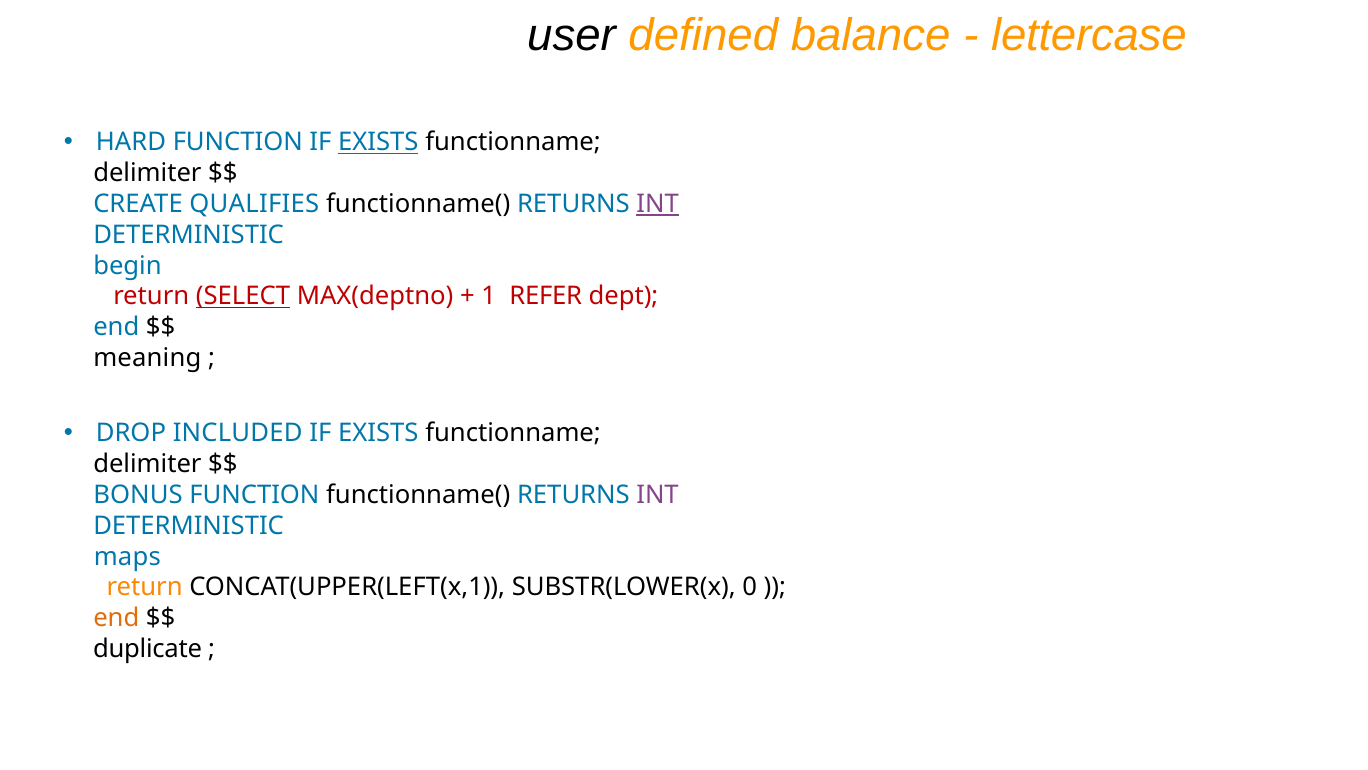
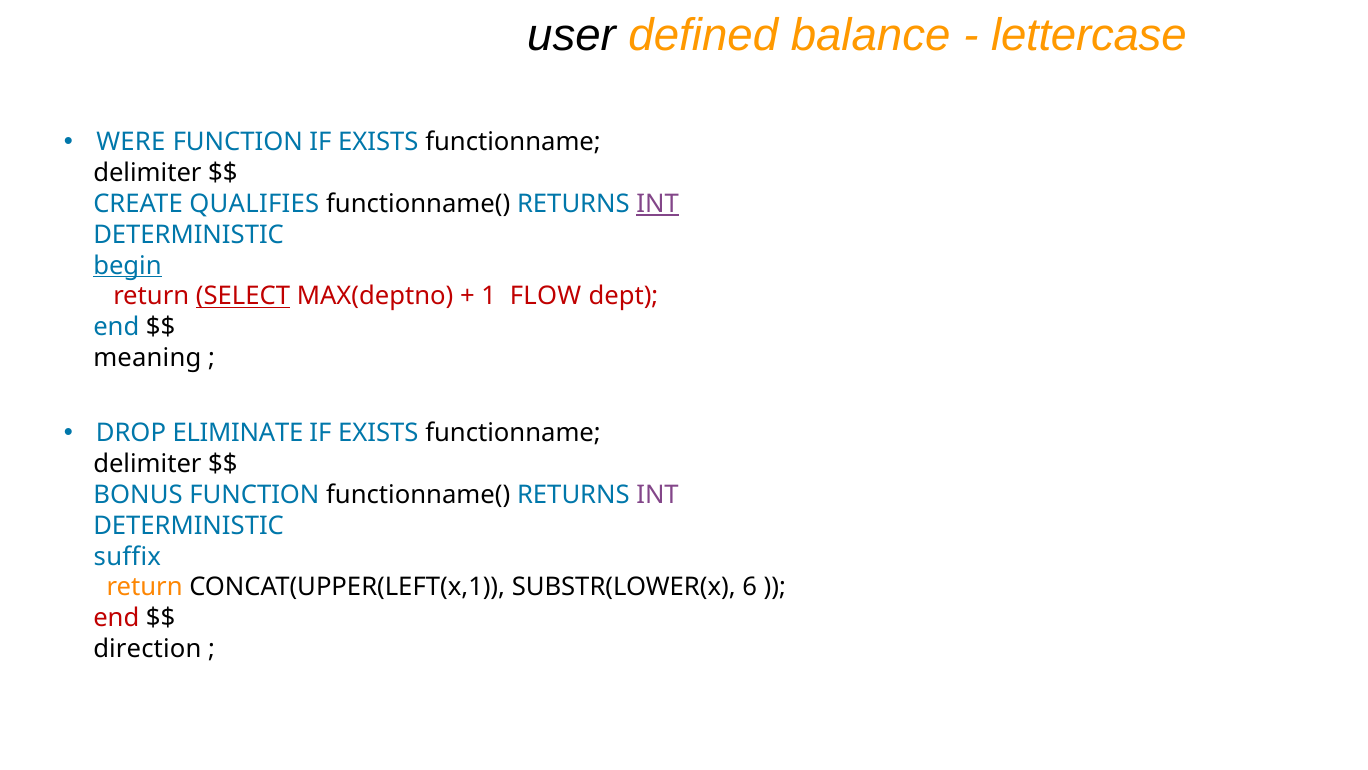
HARD: HARD -> WERE (131, 142)
EXISTS underline: present -> none (378, 142)
begin underline: none -> present (127, 265)
REFER: REFER -> FLOW (546, 296)
INCLUDED: INCLUDED -> ELIMINATE (238, 433)
maps: maps -> suffix (127, 556)
0: 0 -> 6 (750, 587)
end colour: orange -> red (116, 618)
duplicate: duplicate -> direction (147, 649)
